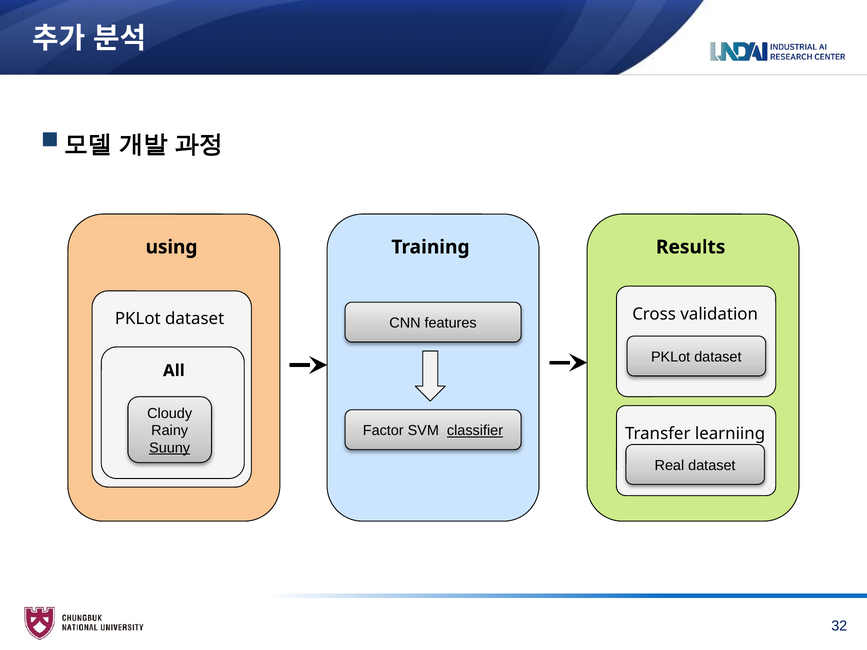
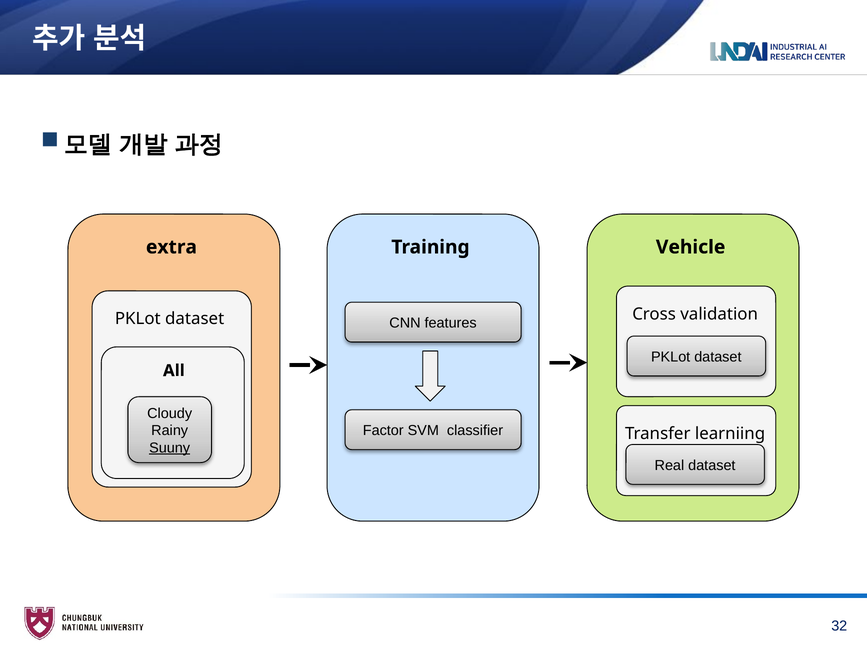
using: using -> extra (171, 247)
Results: Results -> Vehicle (691, 247)
classifier underline: present -> none (475, 431)
